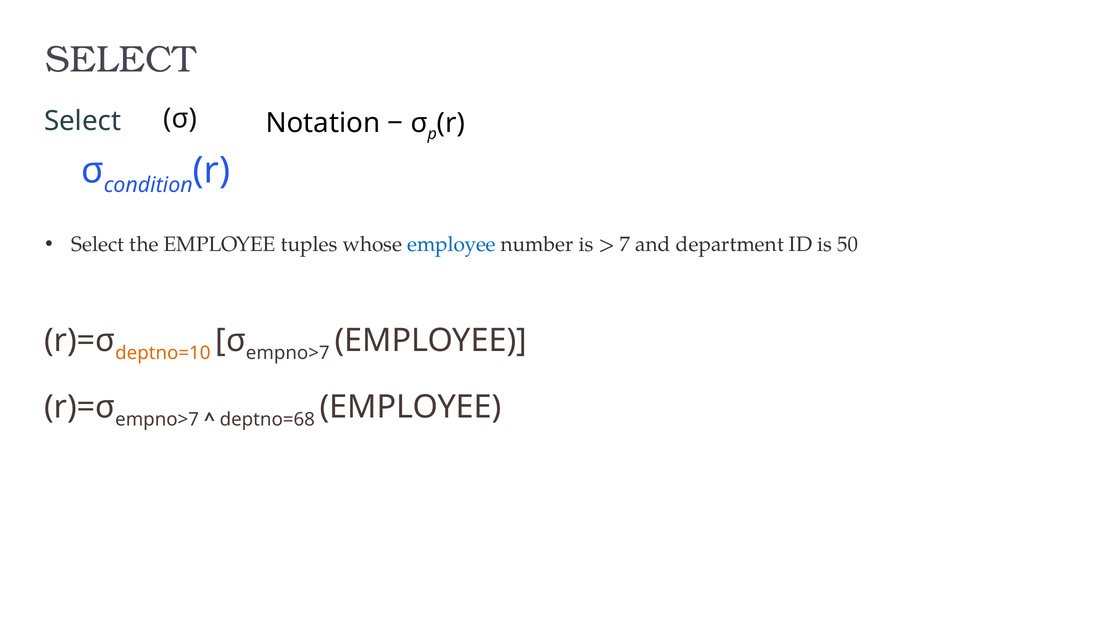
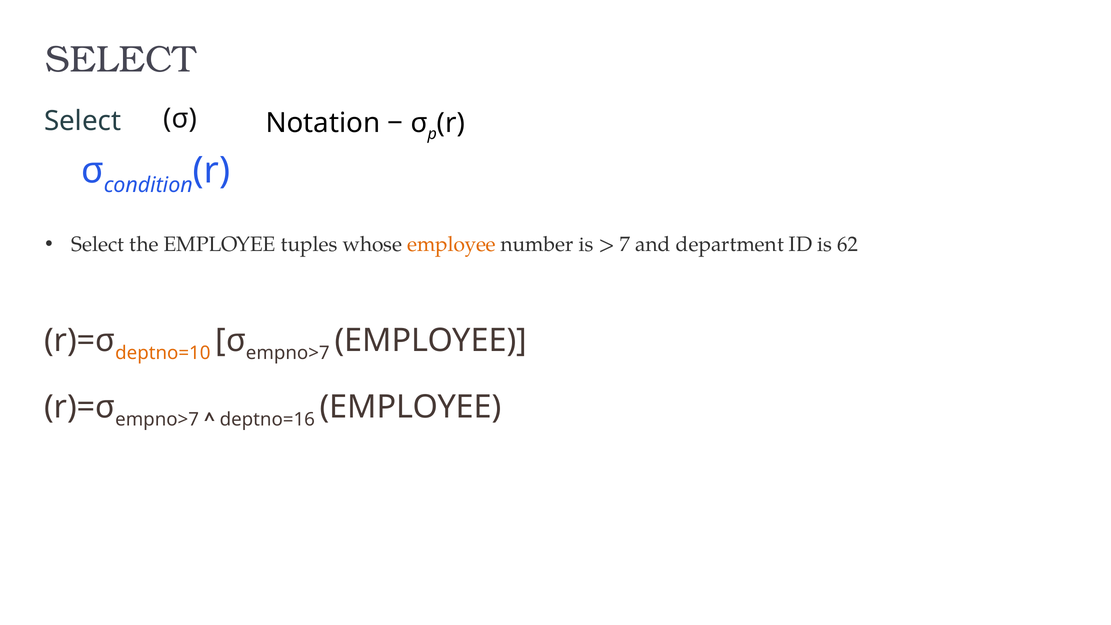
employee colour: blue -> orange (452, 244)
50: 50 -> 62 (848, 244)
deptno=68: deptno=68 -> deptno=16 (267, 419)
